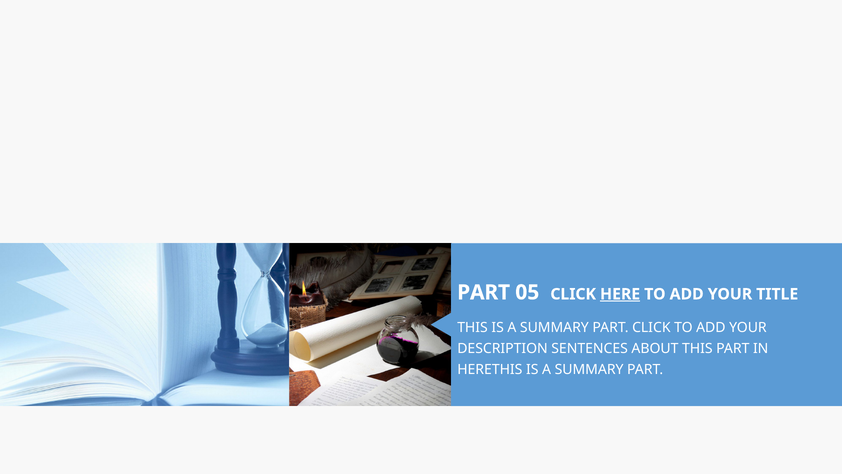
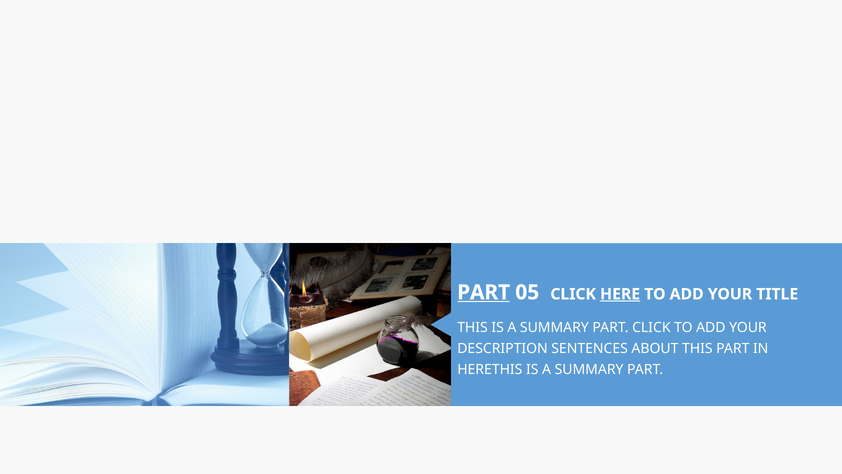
PART underline: none -> present (484, 292)
